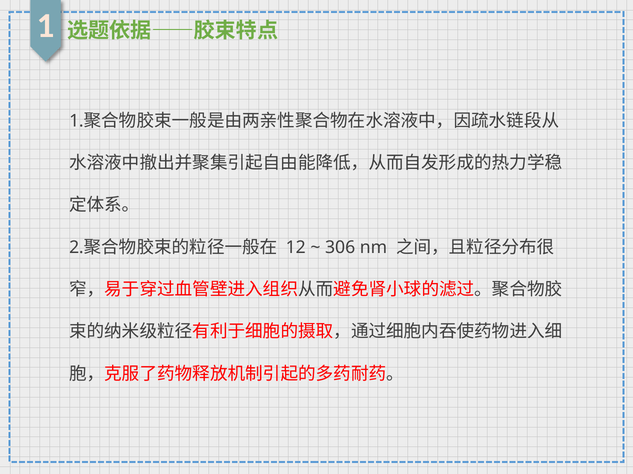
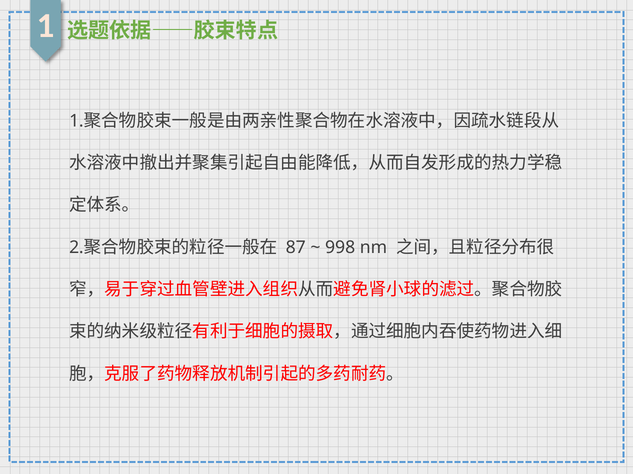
12: 12 -> 87 (296, 248)
306: 306 -> 998 (340, 248)
